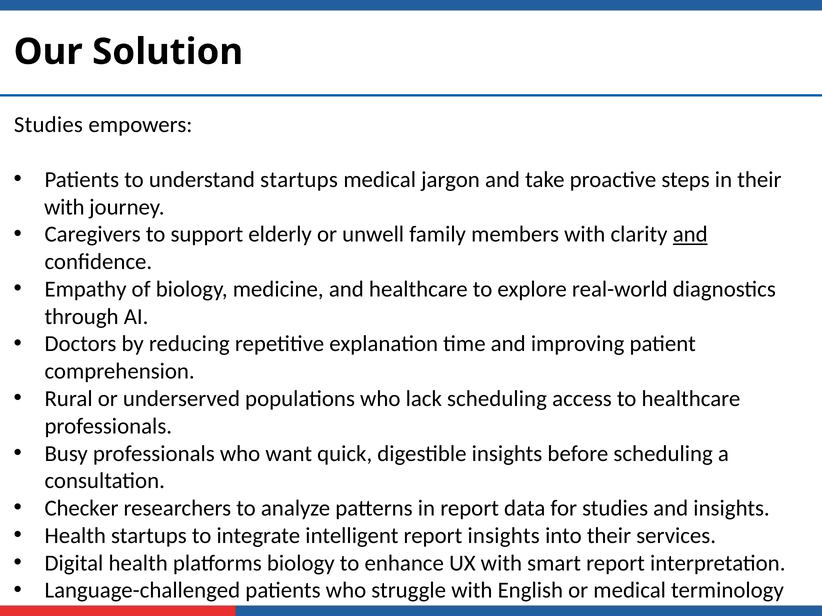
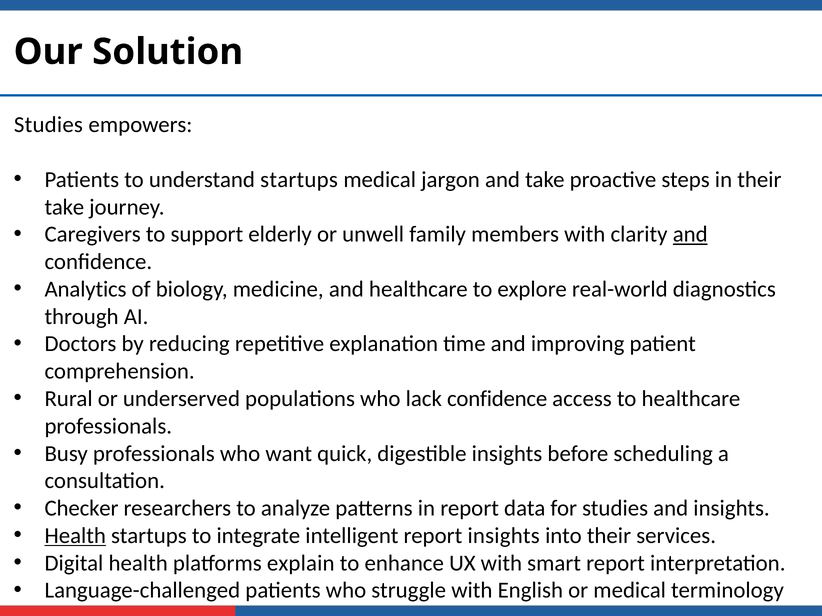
with: with -> take (64, 207)
Empathy: Empathy -> Analytics (86, 289)
lack scheduling: scheduling -> confidence (497, 399)
Health underline: none -> present (75, 536)
platforms biology: biology -> explain (301, 563)
